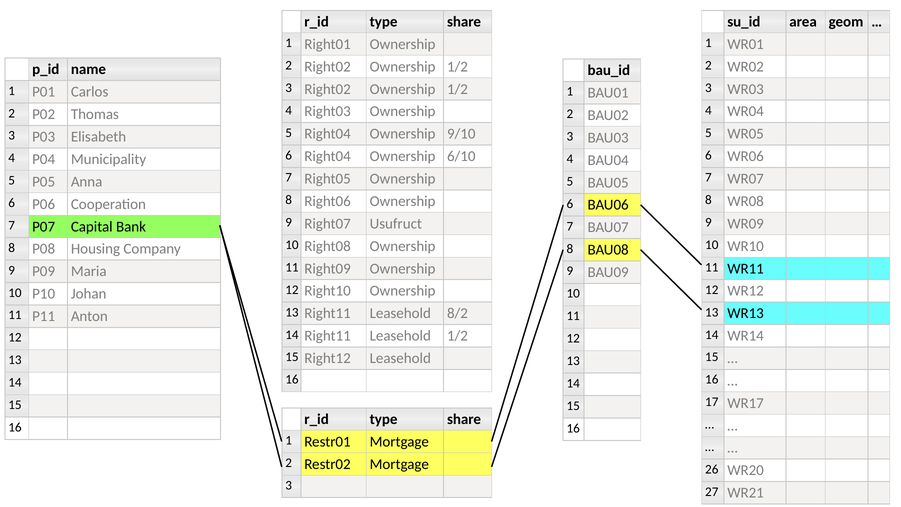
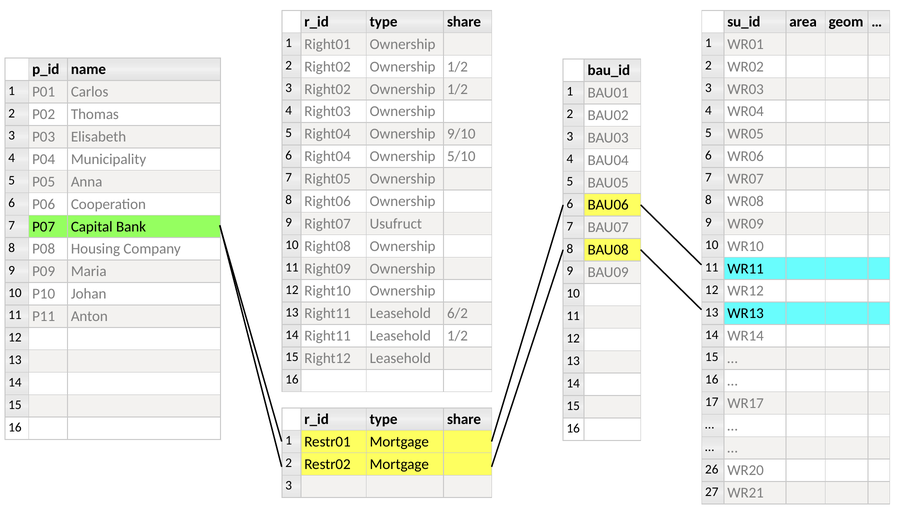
6/10: 6/10 -> 5/10 (461, 156)
8/2: 8/2 -> 6/2 (457, 313)
